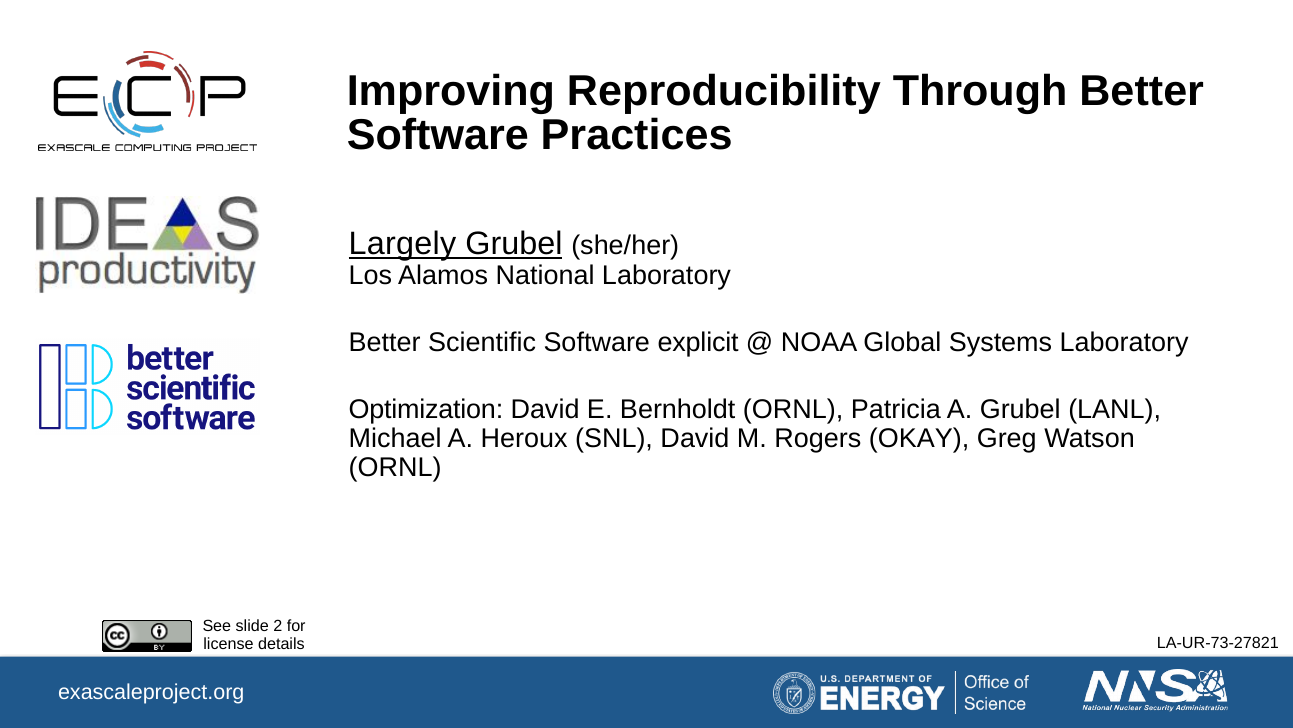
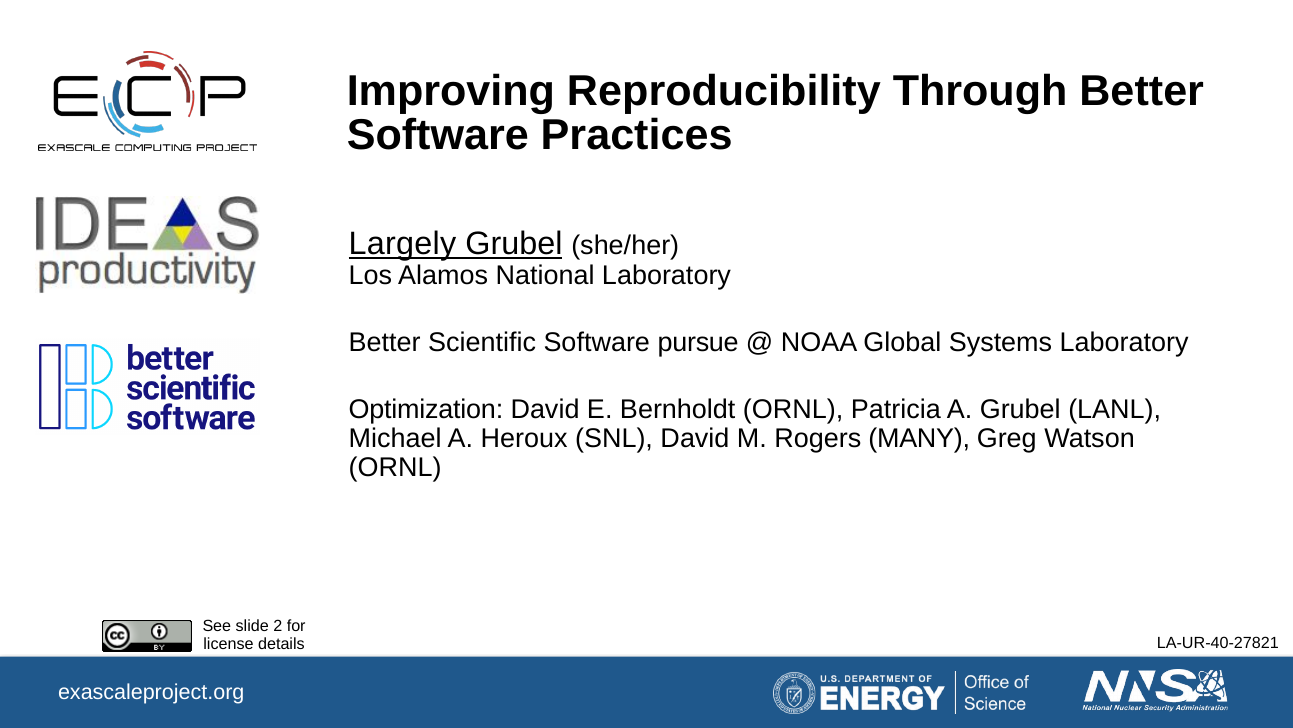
explicit: explicit -> pursue (698, 342)
OKAY: OKAY -> MANY (919, 438)
LA-UR-73-27821: LA-UR-73-27821 -> LA-UR-40-27821 (1218, 642)
